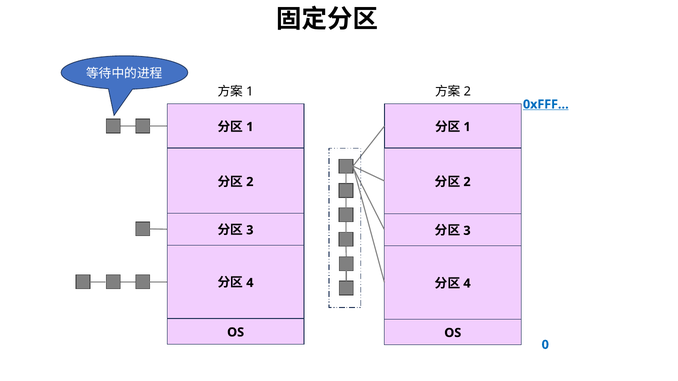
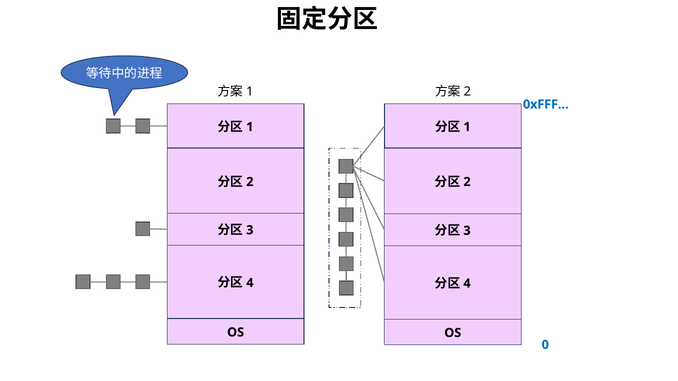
0xFFF… underline: present -> none (546, 104)
